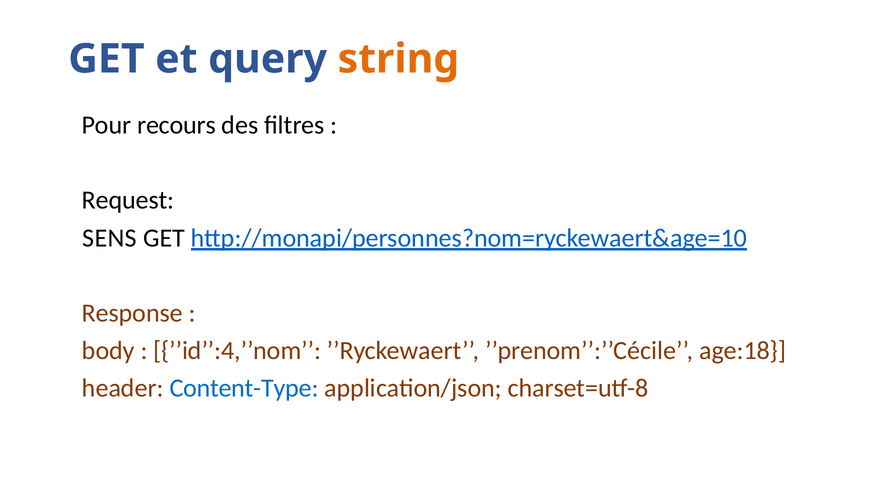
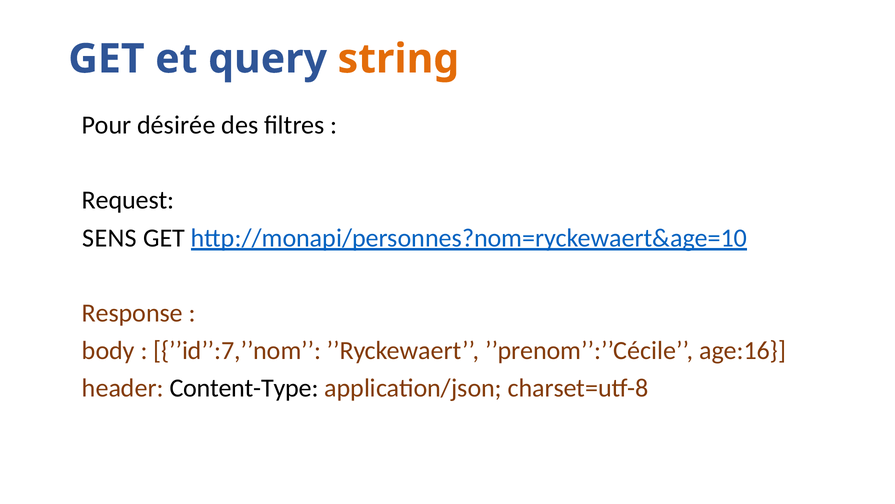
recours: recours -> désirée (176, 125)
’’id’’:4,’’nom: ’’id’’:4,’’nom -> ’’id’’:7,’’nom (237, 350)
age:18: age:18 -> age:16 (743, 350)
Content-Type colour: blue -> black (244, 388)
